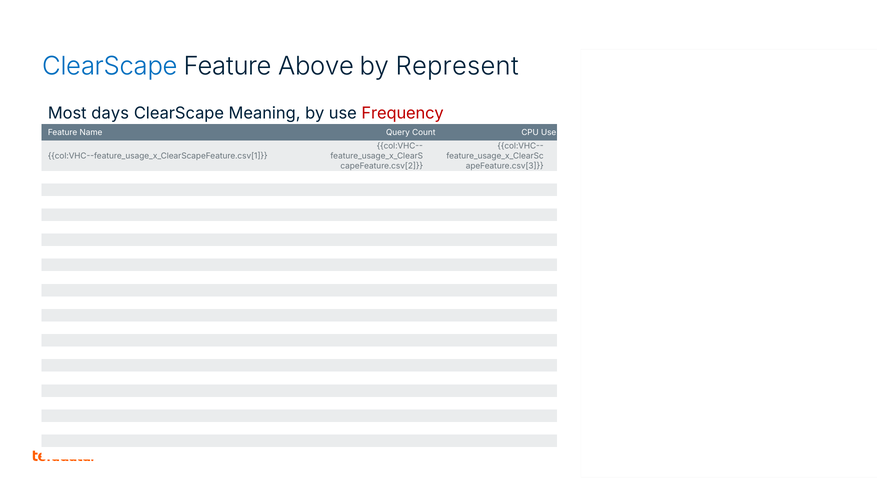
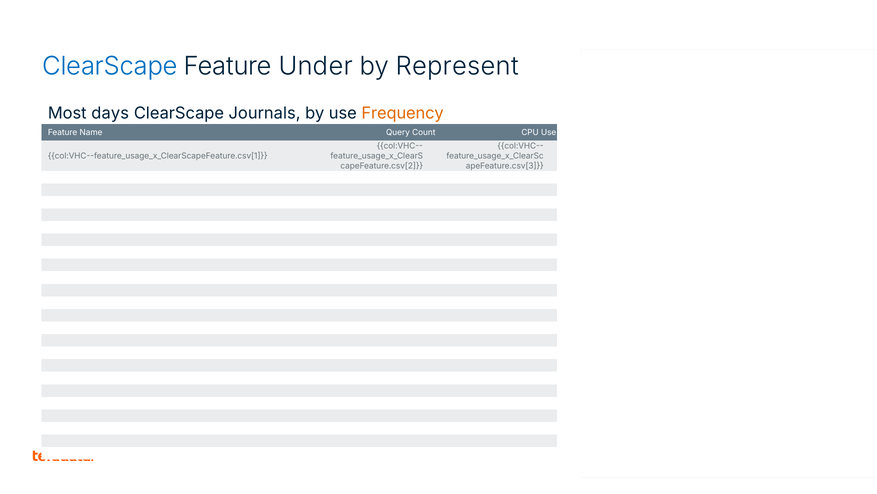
Above: Above -> Under (316, 66)
Meaning: Meaning -> Journals (265, 113)
Frequency colour: red -> orange (403, 113)
